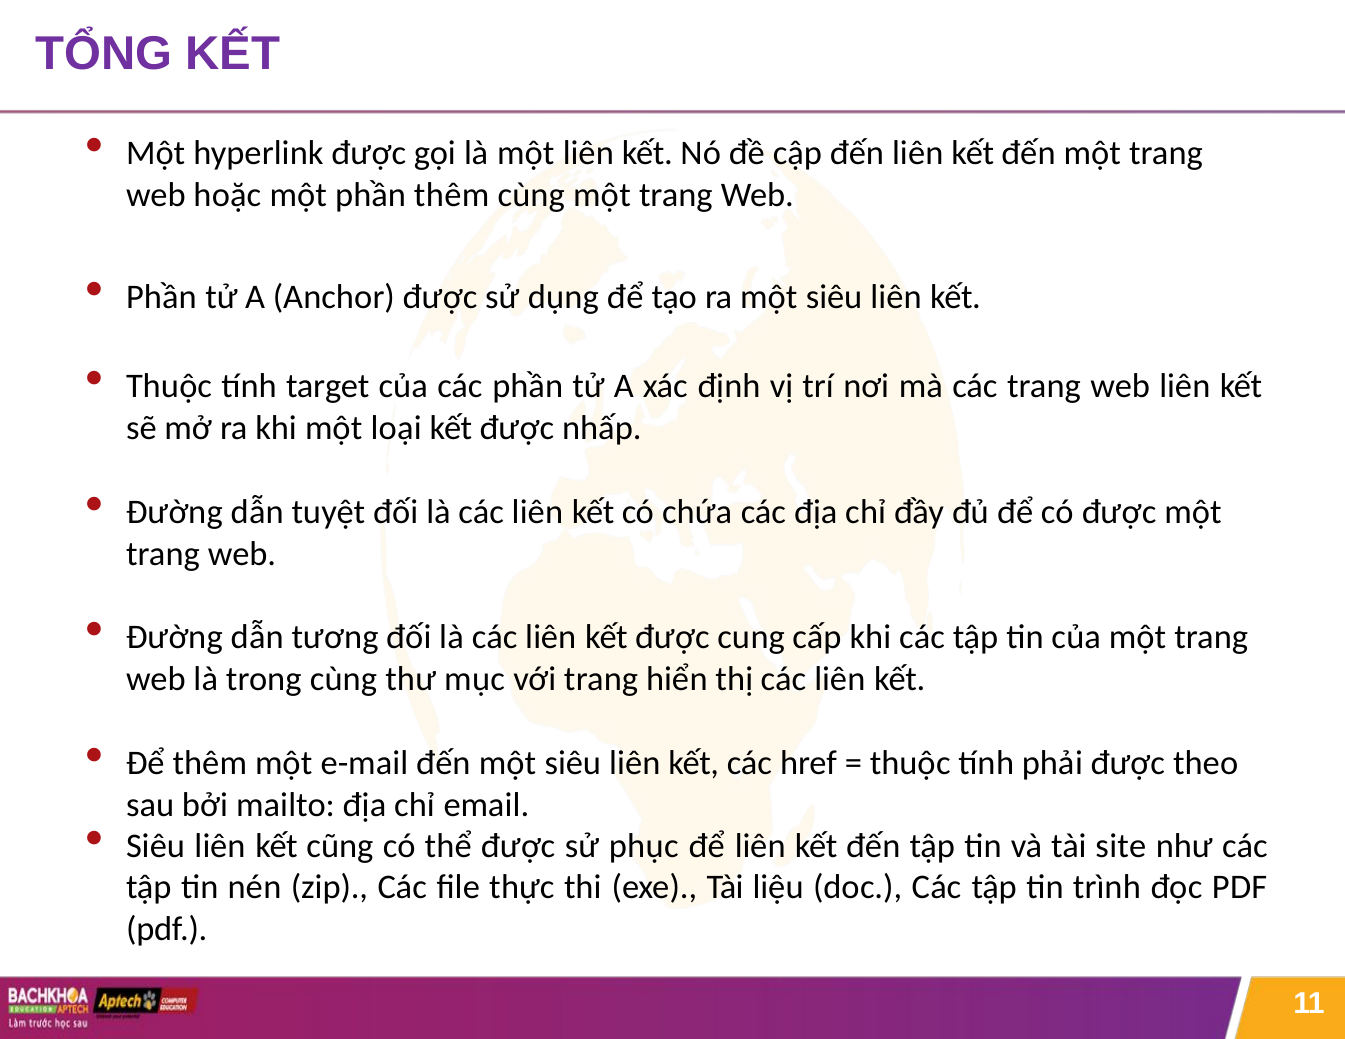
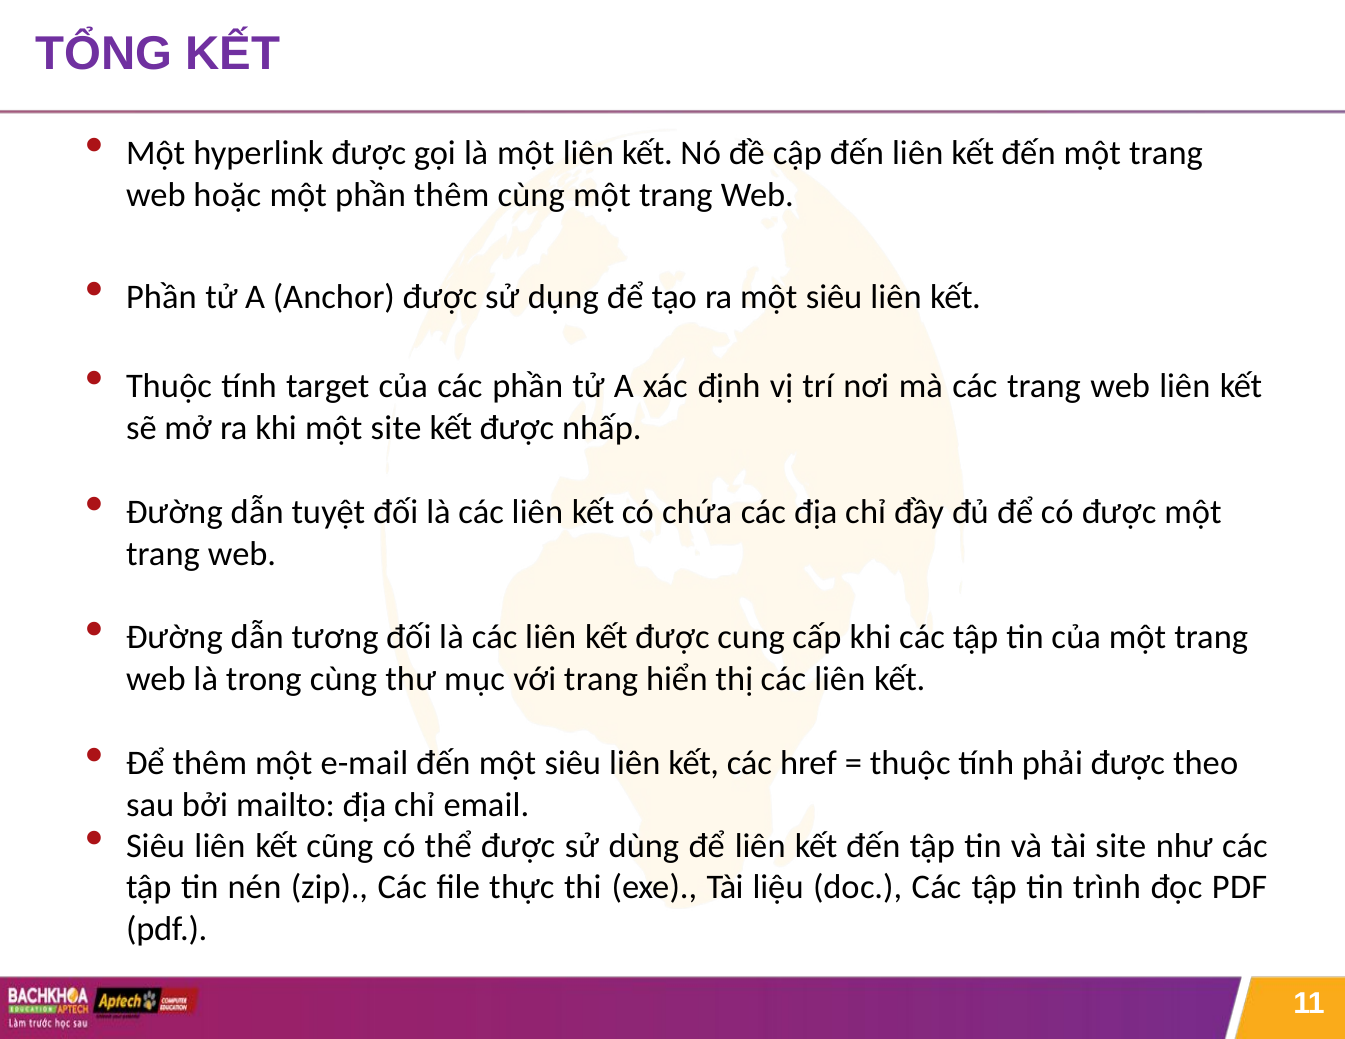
một loại: loại -> site (396, 428)
phục: phục -> dùng (644, 846)
